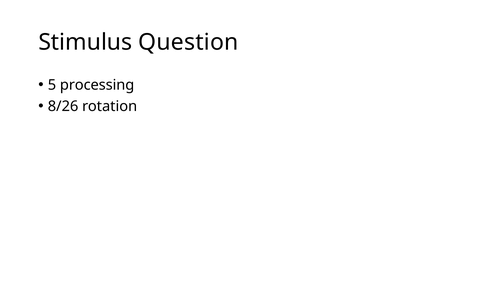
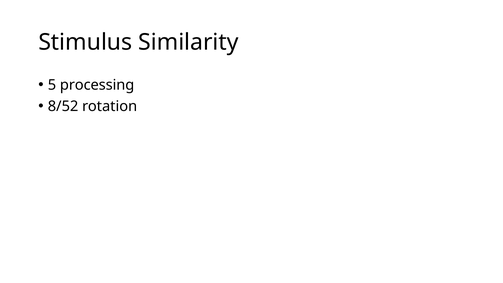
Question: Question -> Similarity (188, 42)
8/26: 8/26 -> 8/52 (63, 106)
